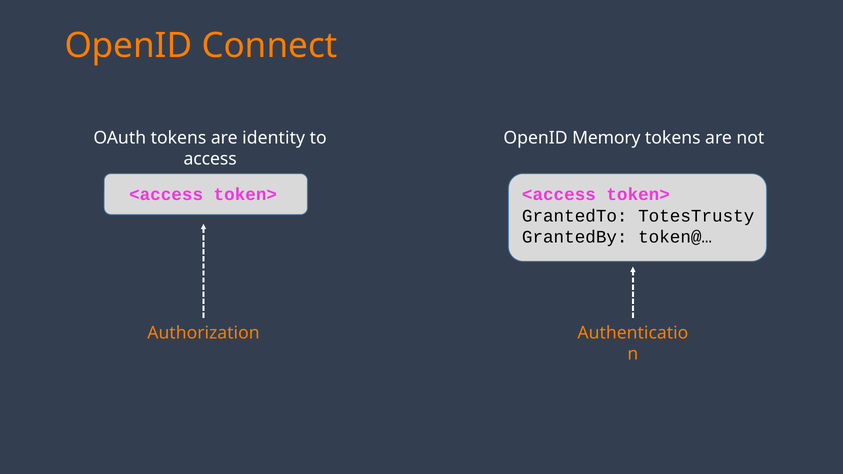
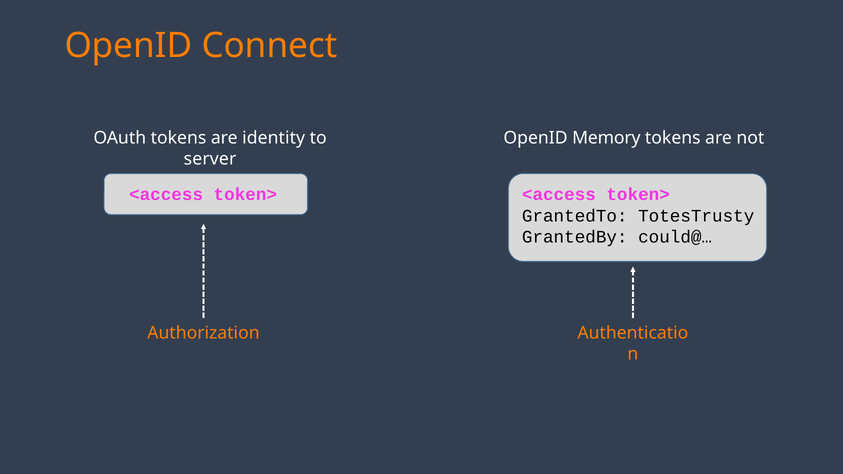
access: access -> server (210, 159)
token@…: token@… -> could@… (675, 237)
